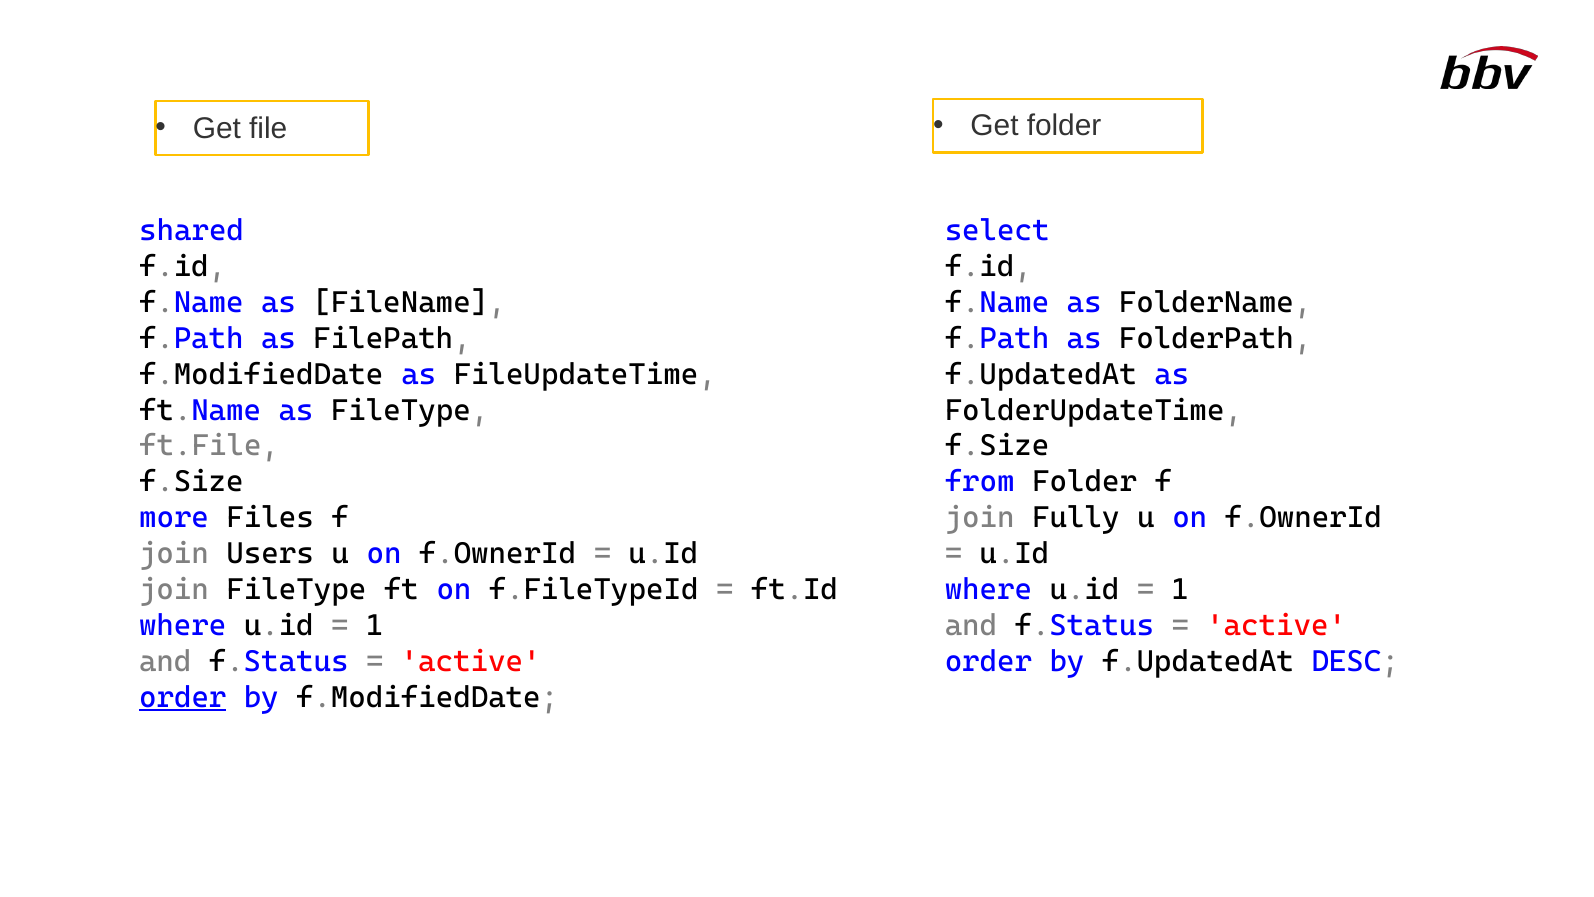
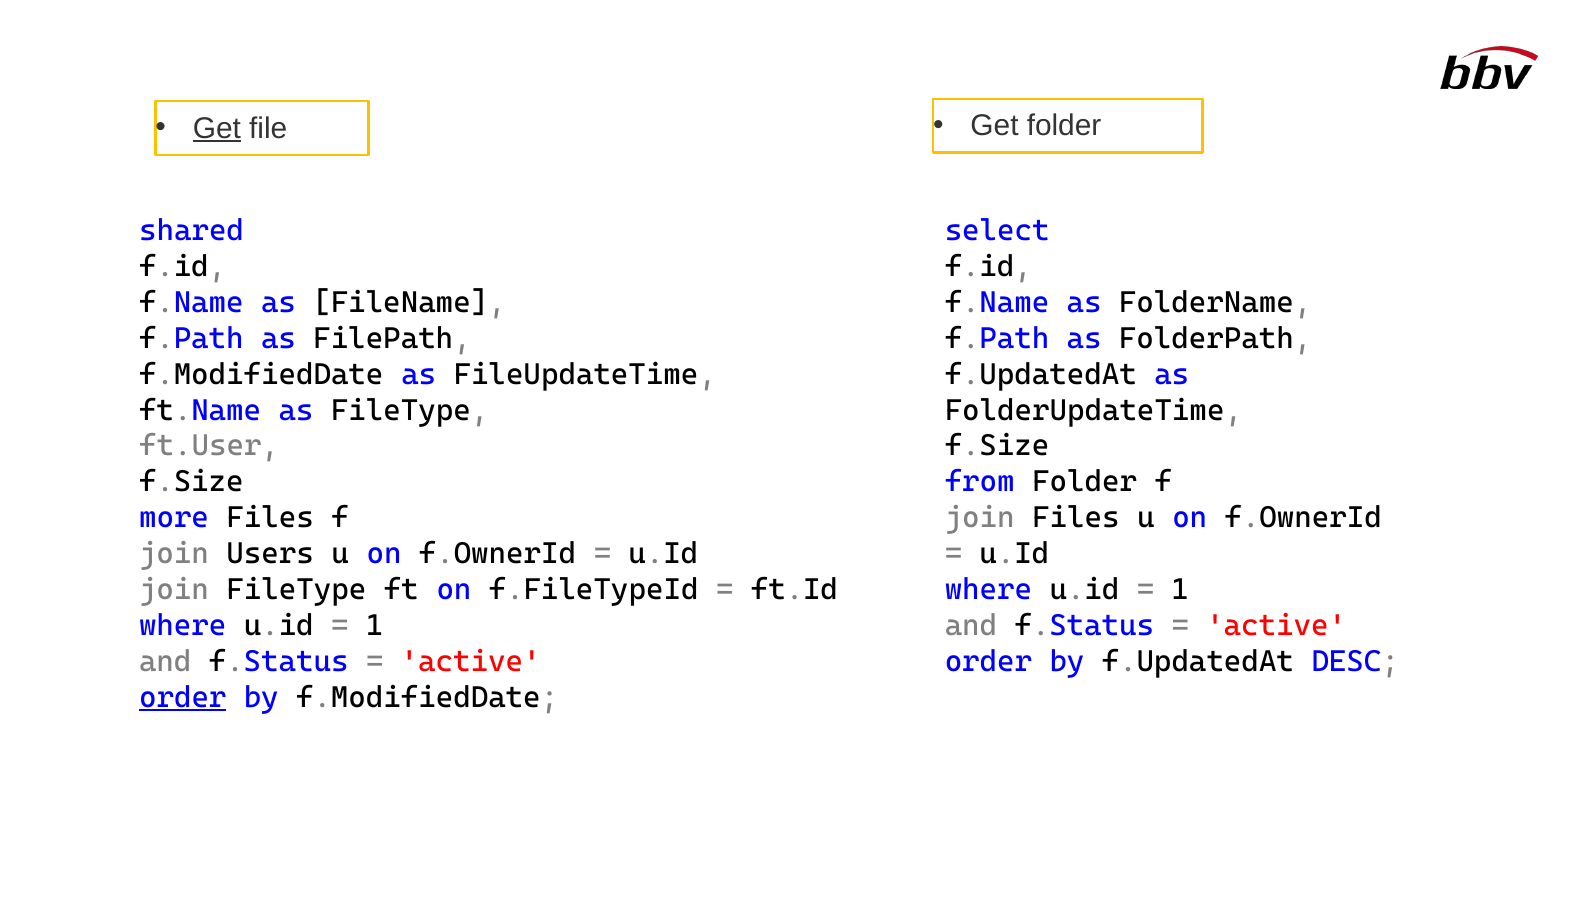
Get underline: none -> present (217, 128)
ft.File: ft.File -> ft.User (209, 446)
join Fully: Fully -> Files (1076, 518)
